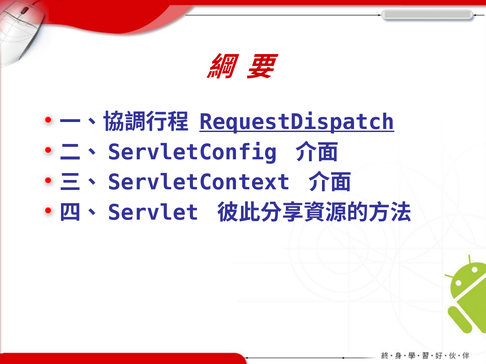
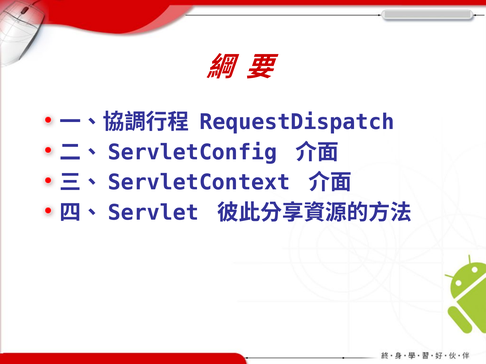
RequestDispatch underline: present -> none (297, 122)
